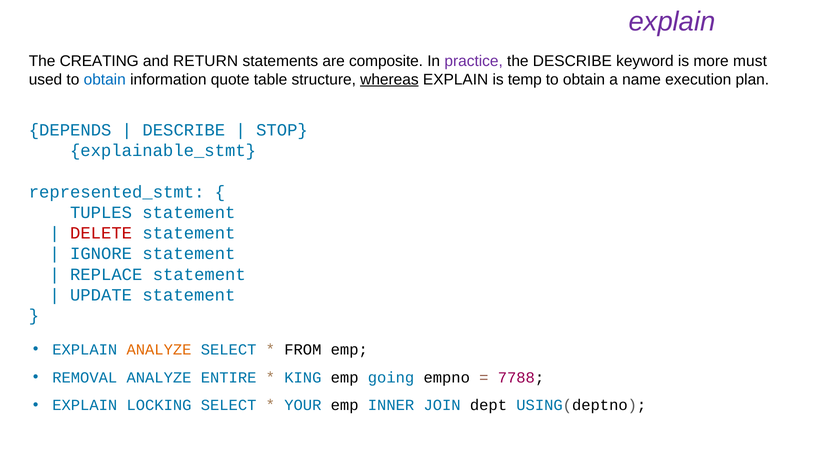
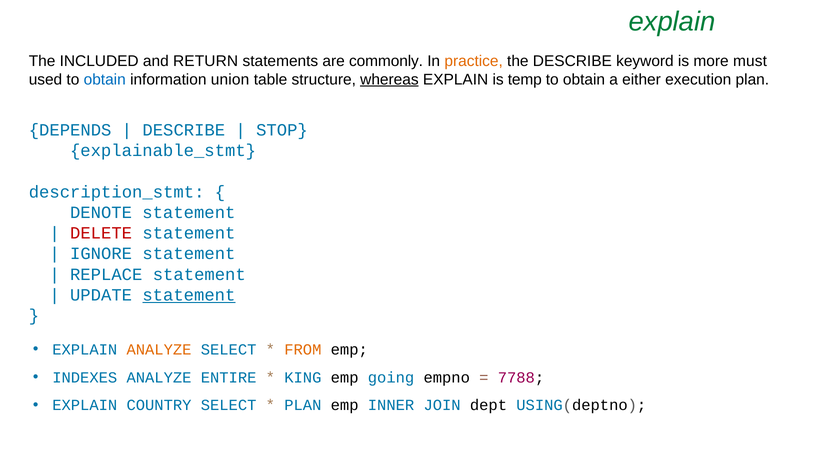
explain colour: purple -> green (672, 21)
CREATING: CREATING -> INCLUDED (99, 61)
composite: composite -> commonly (386, 61)
practice colour: purple -> orange (474, 61)
quote: quote -> union (230, 80)
name: name -> either (642, 80)
represented_stmt: represented_stmt -> description_stmt (117, 192)
TUPLES: TUPLES -> DENOTE (101, 213)
statement underline: none -> present (189, 295)
FROM colour: black -> orange (303, 350)
REMOVAL: REMOVAL -> INDEXES (85, 378)
LOCKING: LOCKING -> COUNTRY (159, 405)
YOUR: YOUR -> PLAN (303, 405)
